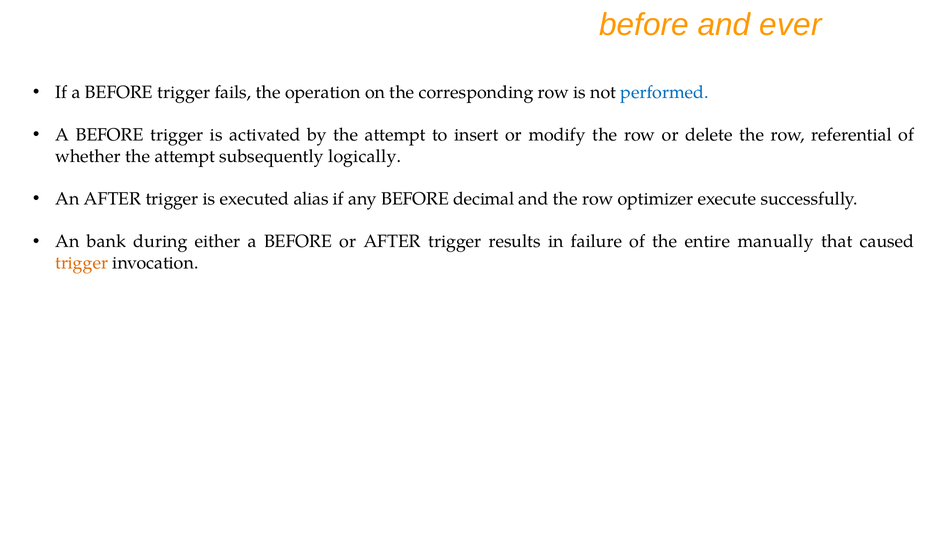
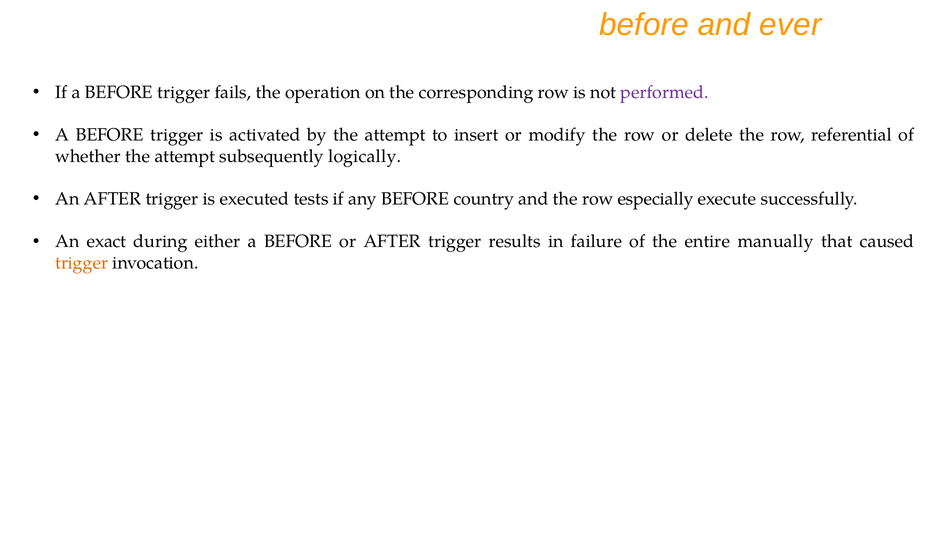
performed colour: blue -> purple (665, 92)
alias: alias -> tests (311, 199)
decimal: decimal -> country (484, 199)
optimizer: optimizer -> especially (656, 199)
bank: bank -> exact (106, 242)
